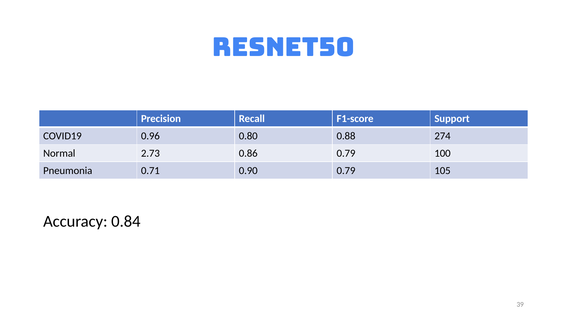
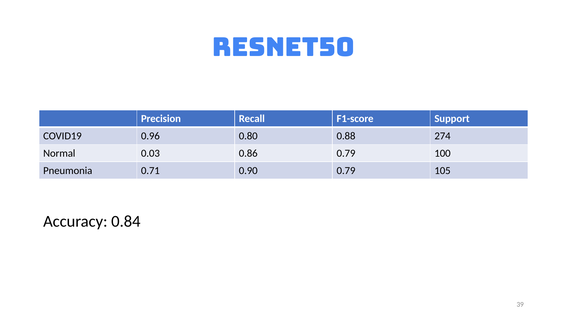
2.73: 2.73 -> 0.03 (150, 153)
